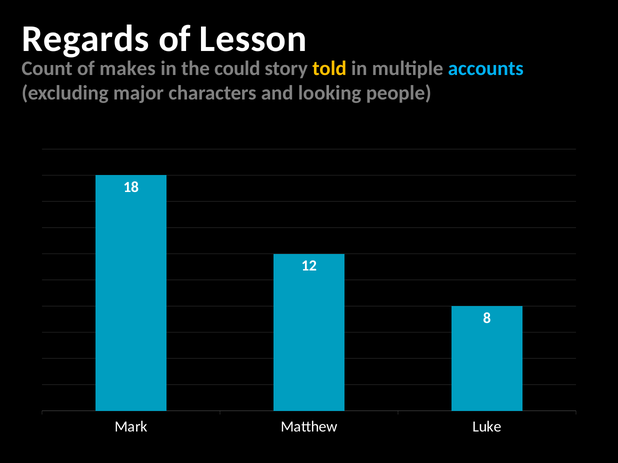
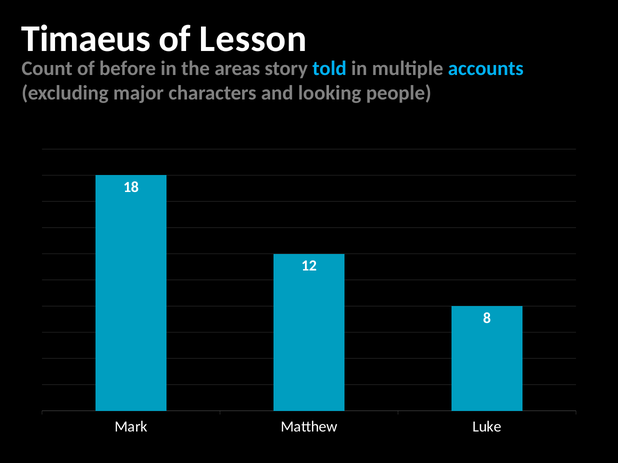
Regards: Regards -> Timaeus (86, 39)
makes: makes -> before (128, 68)
could: could -> areas (237, 68)
told colour: yellow -> light blue (329, 68)
